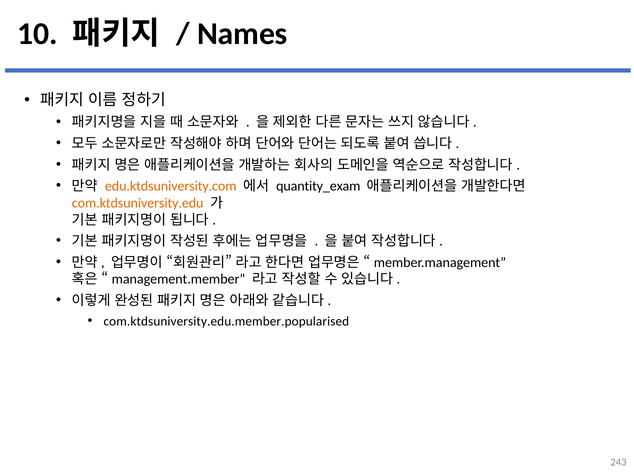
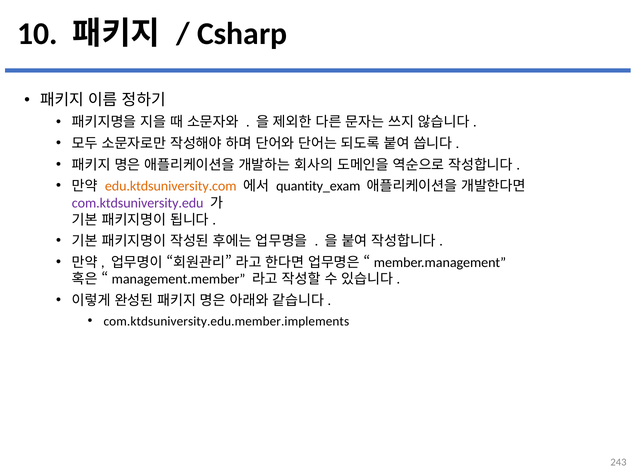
Names: Names -> Csharp (242, 34)
com.ktdsuniversity.edu colour: orange -> purple (138, 203)
com.ktdsuniversity.edu.member.popularised: com.ktdsuniversity.edu.member.popularised -> com.ktdsuniversity.edu.member.implements (226, 322)
